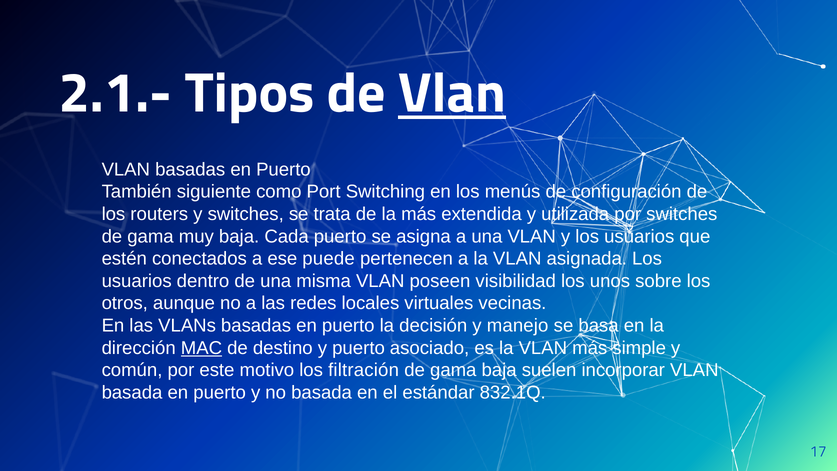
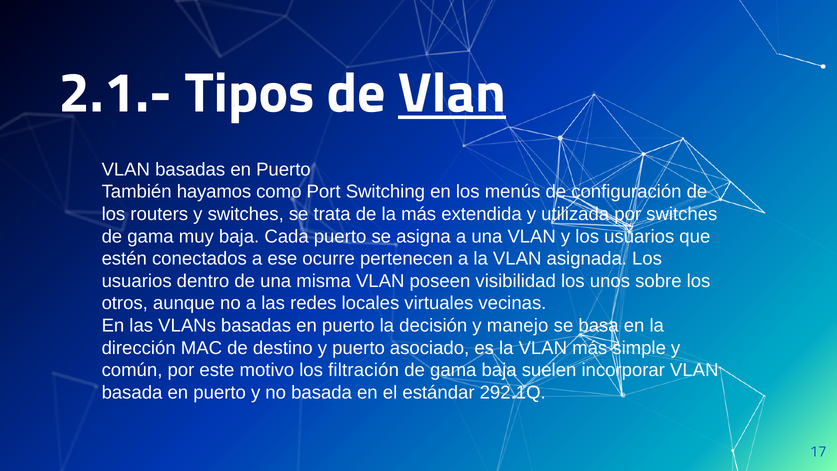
siguiente: siguiente -> hayamos (214, 192)
puede: puede -> ocurre (329, 259)
MAC underline: present -> none (201, 348)
832.1Q: 832.1Q -> 292.1Q (513, 392)
